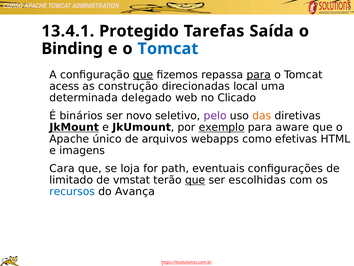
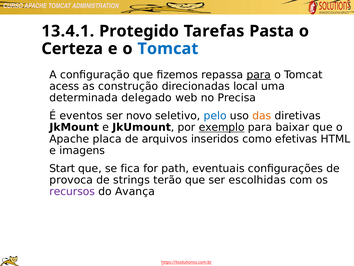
Saída: Saída -> Pasta (272, 31)
Binding: Binding -> Certeza (72, 49)
que underline: present -> none (143, 75)
Clicado: Clicado -> Precisa (237, 98)
binários: binários -> eventos (81, 116)
pelo colour: purple -> blue (215, 116)
JkMount underline: present -> none (74, 127)
aware: aware -> baixar (292, 127)
único: único -> placa (107, 139)
webapps: webapps -> inseridos (215, 139)
Cara: Cara -> Start (62, 168)
loja: loja -> fica (130, 168)
limitado: limitado -> provoca (71, 180)
vmstat: vmstat -> strings (132, 180)
que underline: present -> none (195, 180)
recursos colour: blue -> purple (72, 191)
